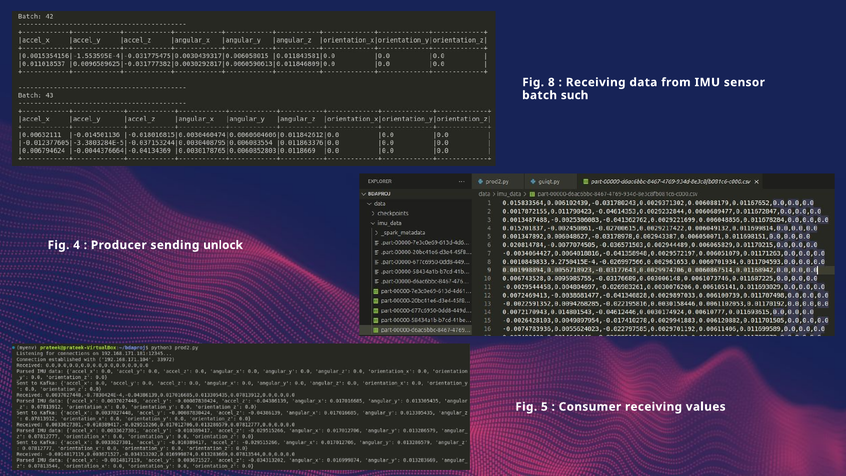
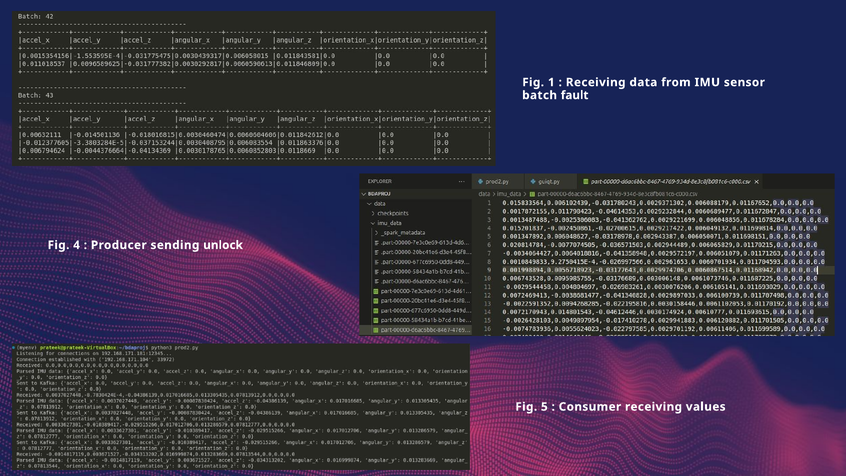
8: 8 -> 1 (551, 82)
such: such -> fault (575, 95)
